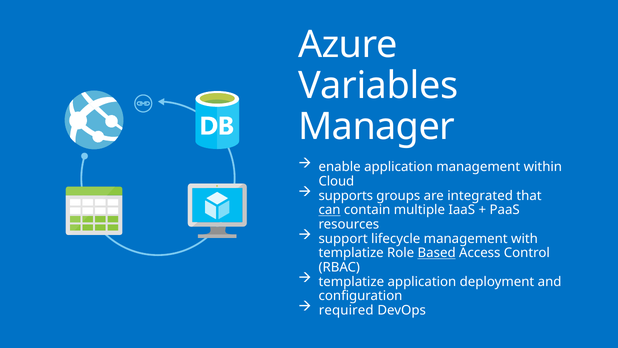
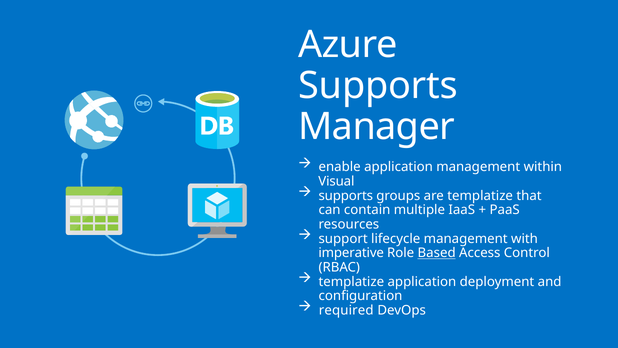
Variables: Variables -> Supports (378, 86)
Cloud: Cloud -> Visual (336, 181)
are integrated: integrated -> templatize (480, 195)
can underline: present -> none (330, 210)
templatize: templatize -> imperative (351, 253)
